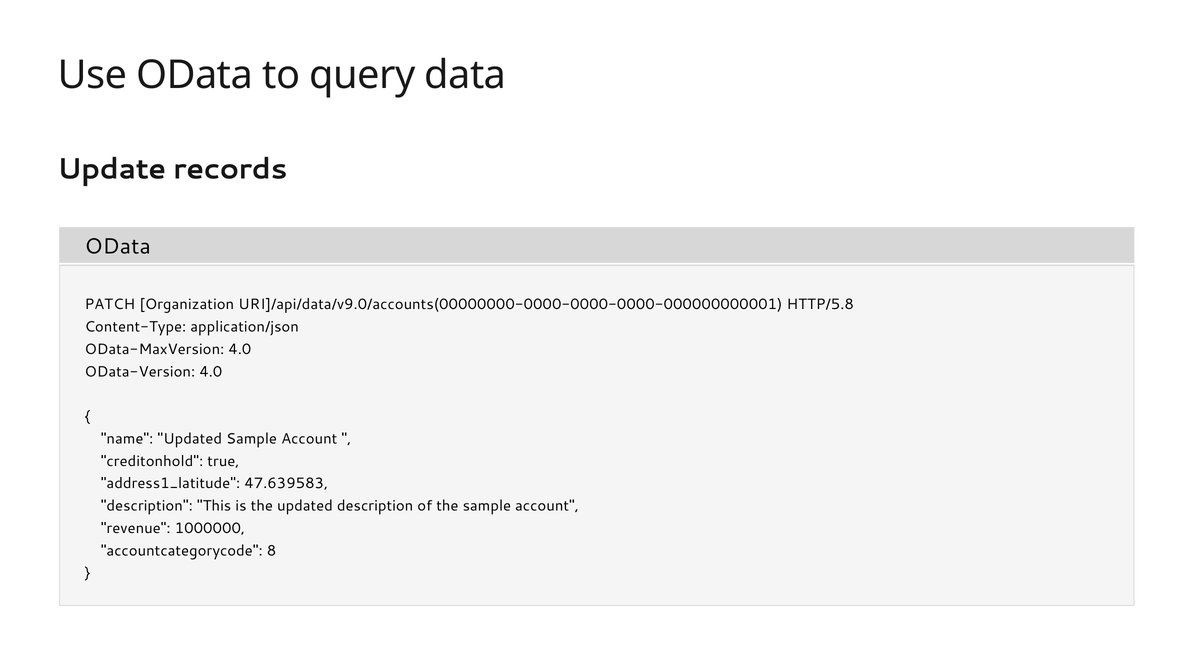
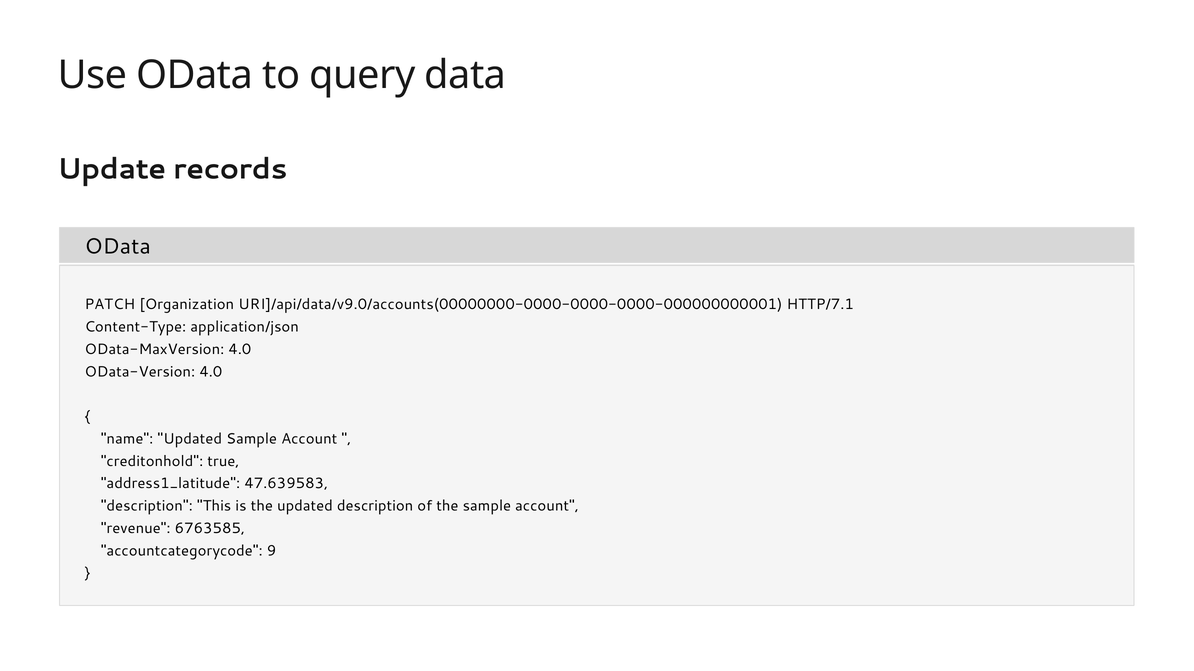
HTTP/5.8: HTTP/5.8 -> HTTP/7.1 (820, 305)
1000000: 1000000 -> 6763585 (210, 529)
8: 8 -> 9 (271, 551)
